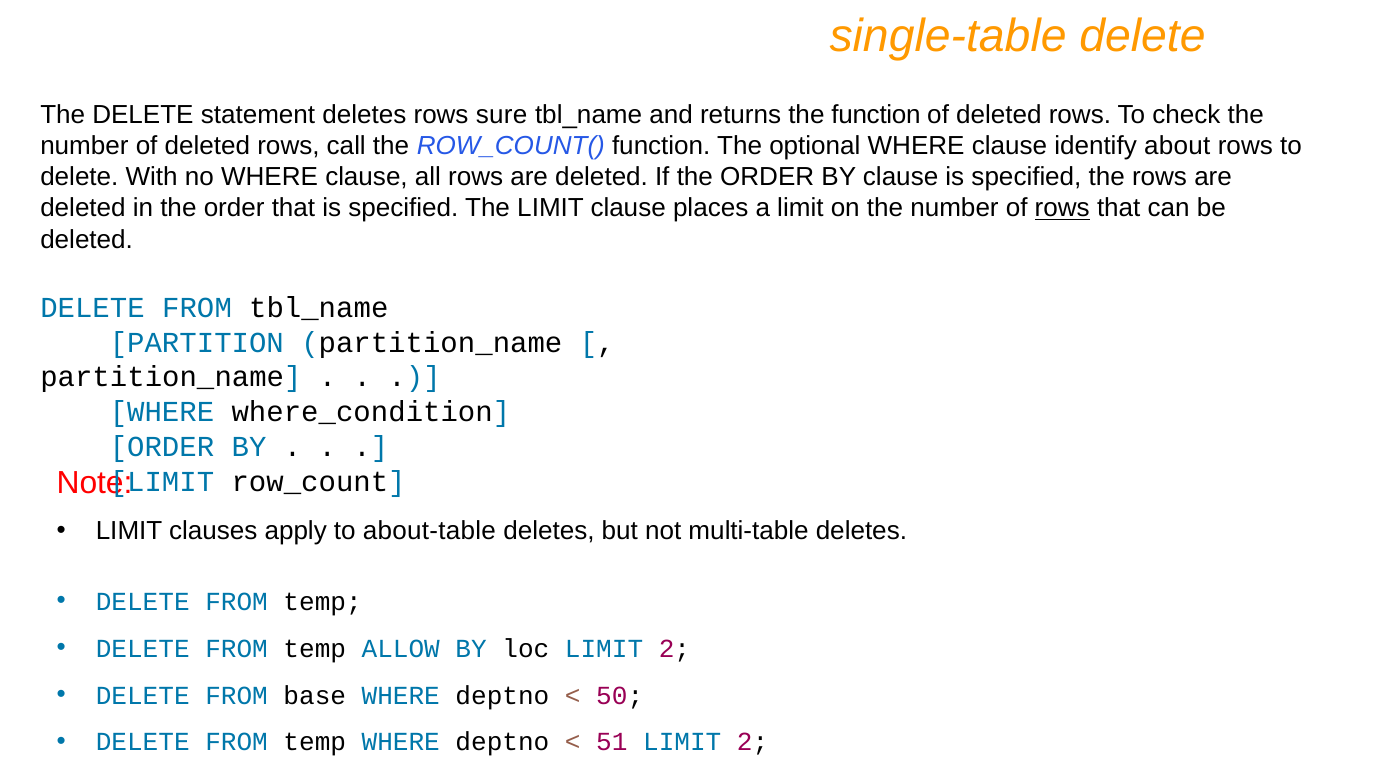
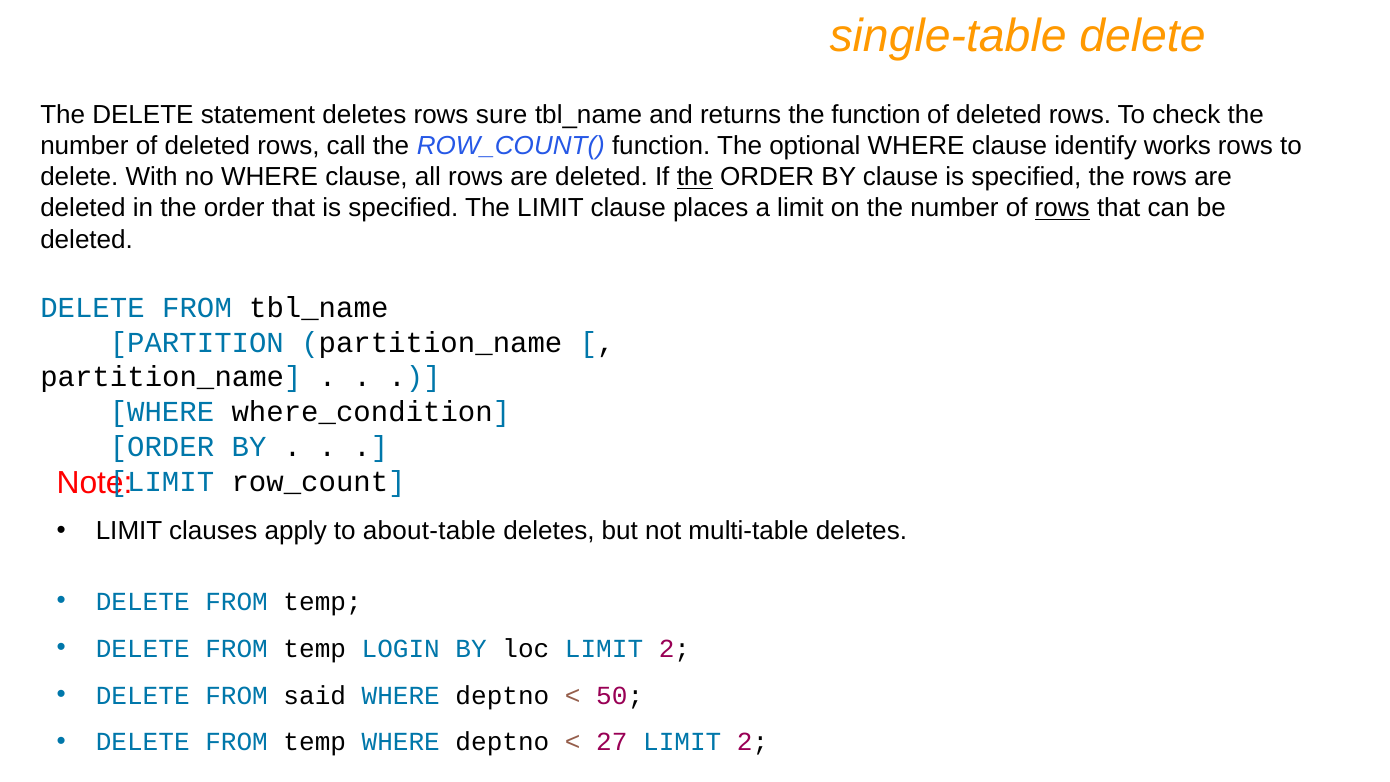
about: about -> works (1177, 146)
the underline: none -> present (695, 177)
ALLOW: ALLOW -> LOGIN (401, 648)
base: base -> said (315, 695)
51: 51 -> 27 (612, 742)
